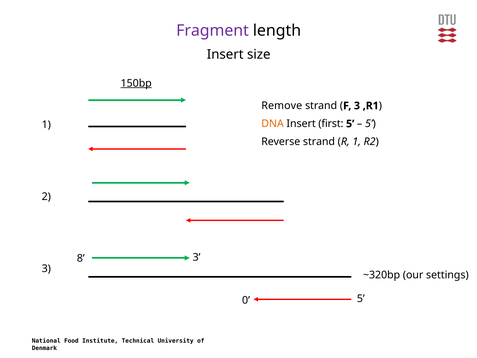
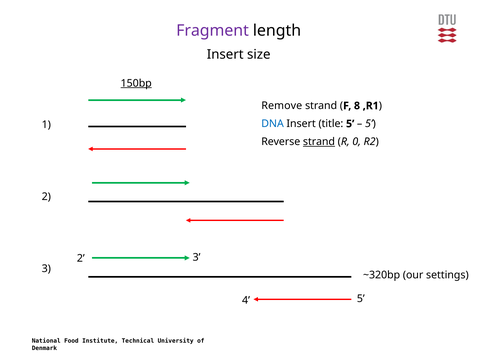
F 3: 3 -> 8 (357, 106)
DNA colour: orange -> blue (273, 124)
first: first -> title (331, 124)
strand underline: none -> present (319, 142)
R 1: 1 -> 0 (357, 142)
8: 8 -> 2 (81, 258)
0: 0 -> 4 (246, 300)
